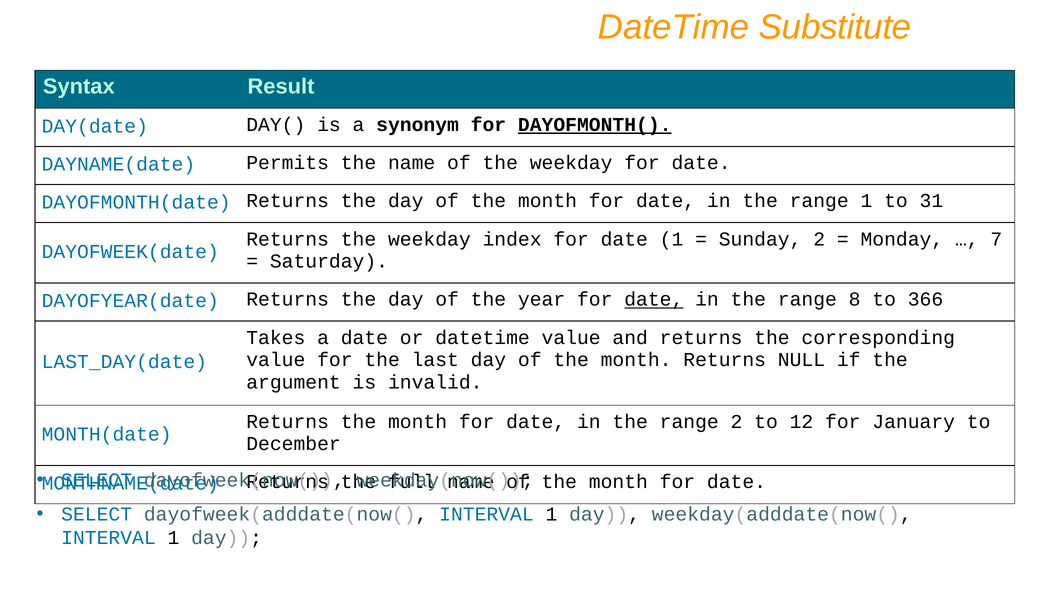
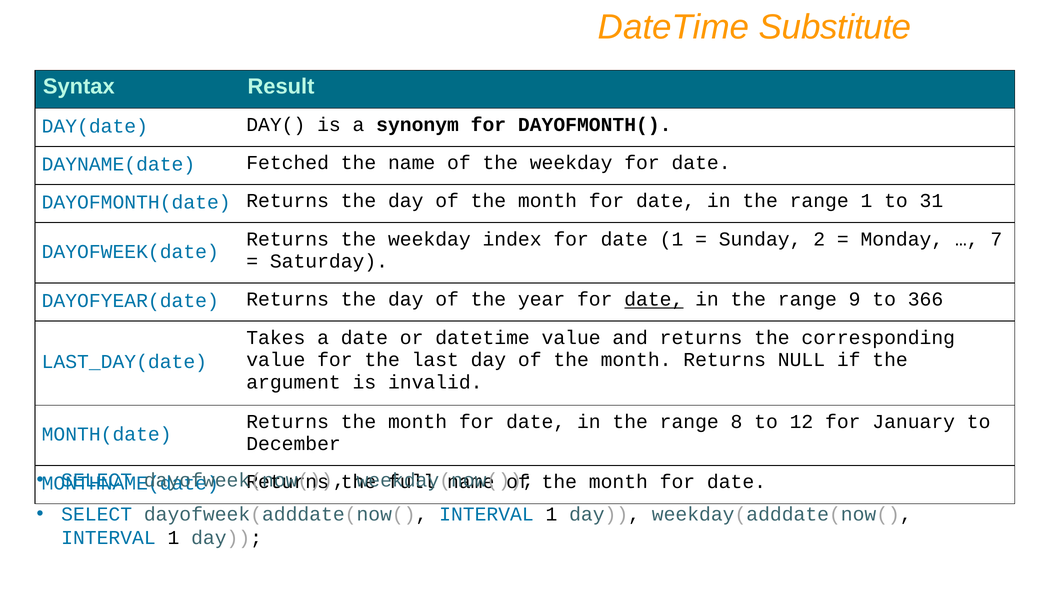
DAYOFMONTH( underline: present -> none (595, 125)
Permits: Permits -> Fetched (288, 163)
8: 8 -> 9 (855, 299)
range 2: 2 -> 8 (736, 421)
